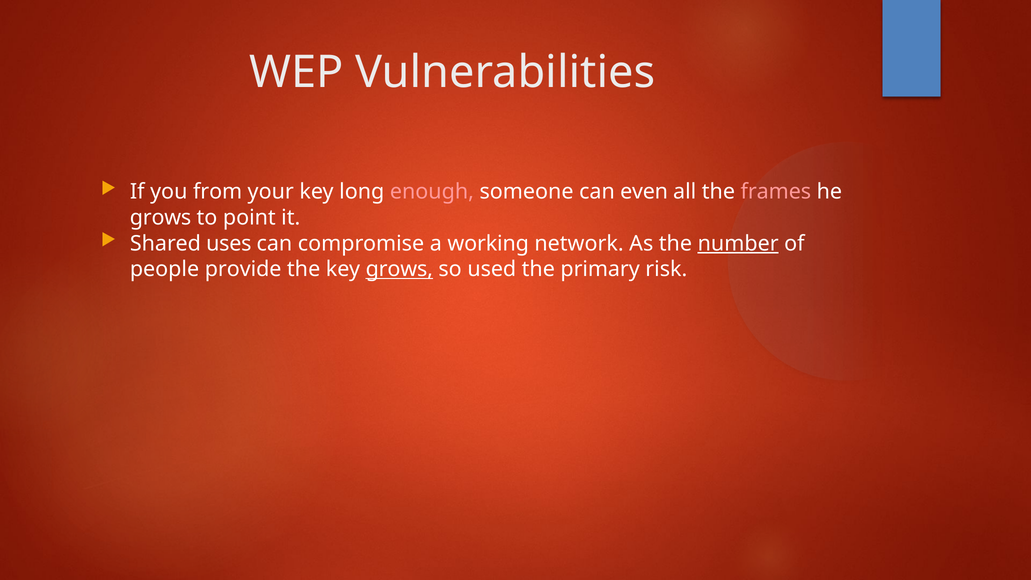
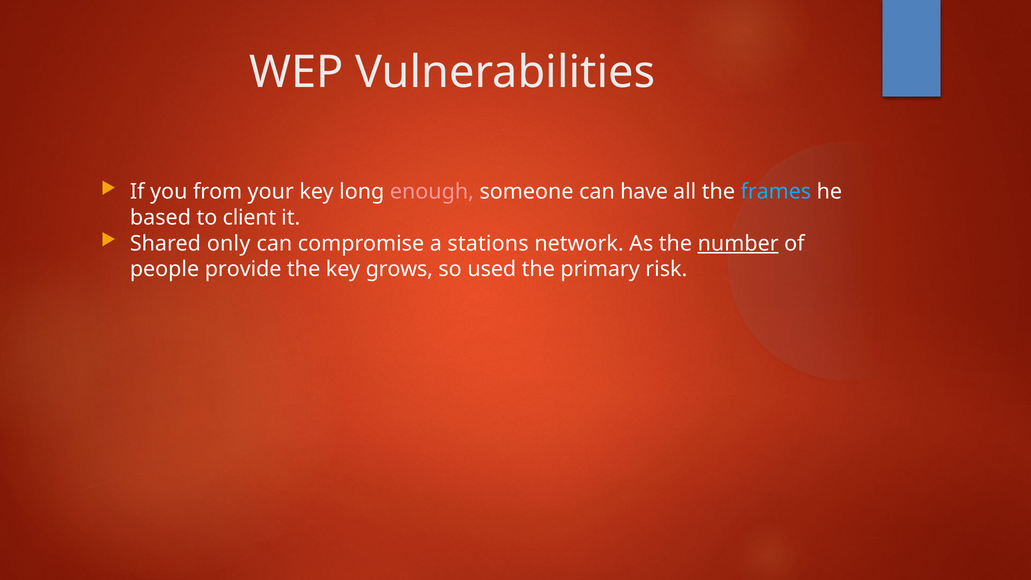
even: even -> have (644, 192)
frames colour: pink -> light blue (776, 192)
grows: grows -> based (160, 218)
point: point -> client (249, 218)
uses: uses -> only (229, 243)
working: working -> stations (488, 243)
grows underline: present -> none (399, 269)
